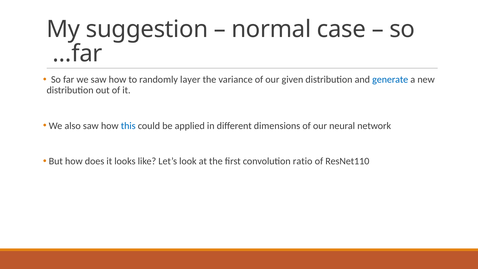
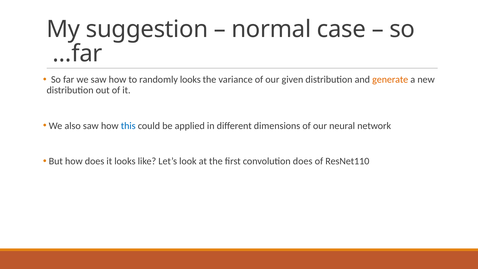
randomly layer: layer -> looks (190, 79)
generate colour: blue -> orange (390, 79)
convolution ratio: ratio -> does (303, 161)
